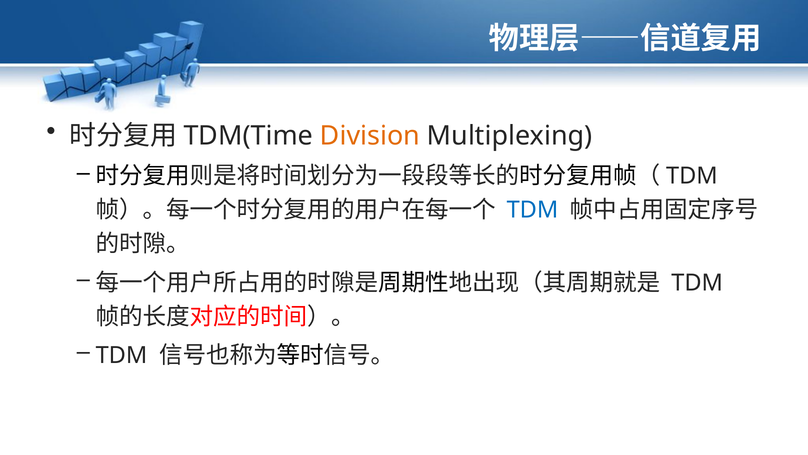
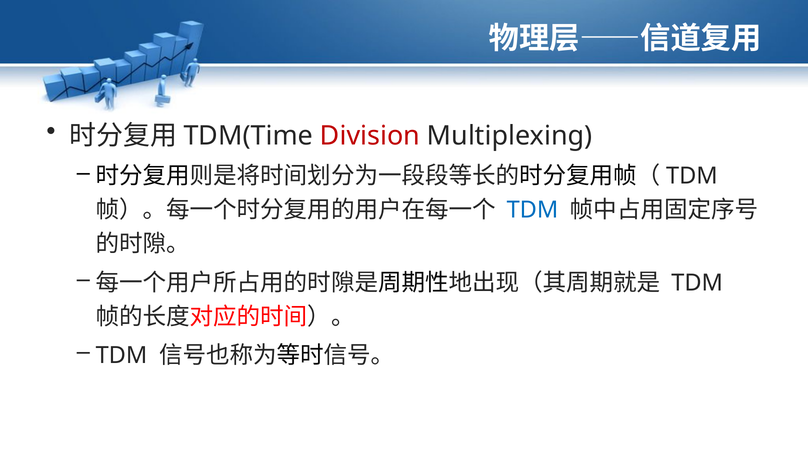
Division colour: orange -> red (370, 135)
